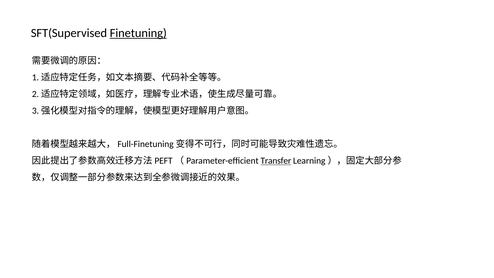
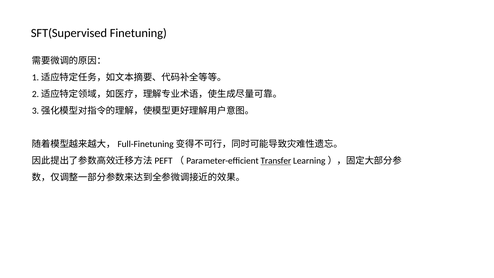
Finetuning underline: present -> none (138, 33)
